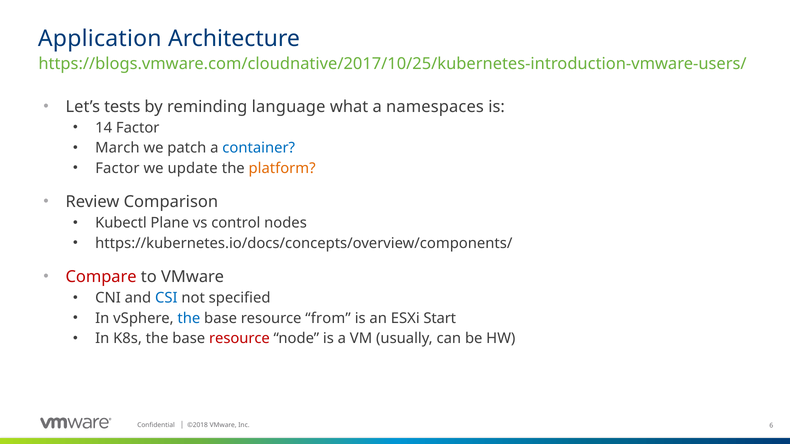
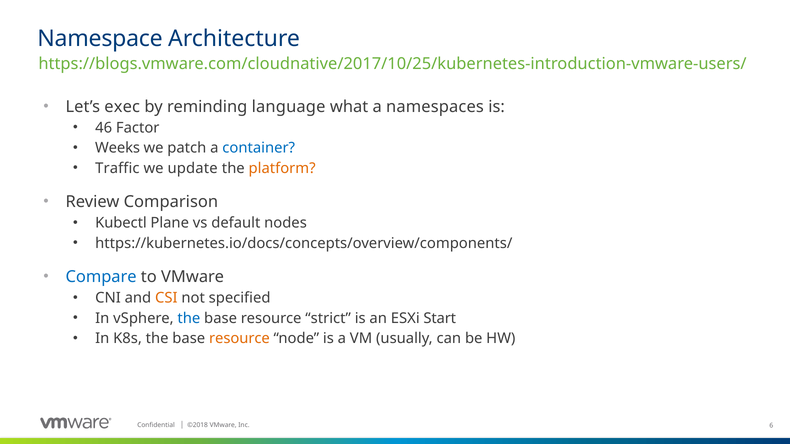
Application: Application -> Namespace (100, 39)
tests: tests -> exec (122, 107)
14: 14 -> 46 (104, 128)
March: March -> Weeks (118, 148)
Factor: Factor -> Traffic (117, 168)
control: control -> default (236, 223)
Compare colour: red -> blue (101, 277)
CSI colour: blue -> orange (166, 298)
from: from -> strict (328, 318)
resource colour: red -> orange (239, 339)
